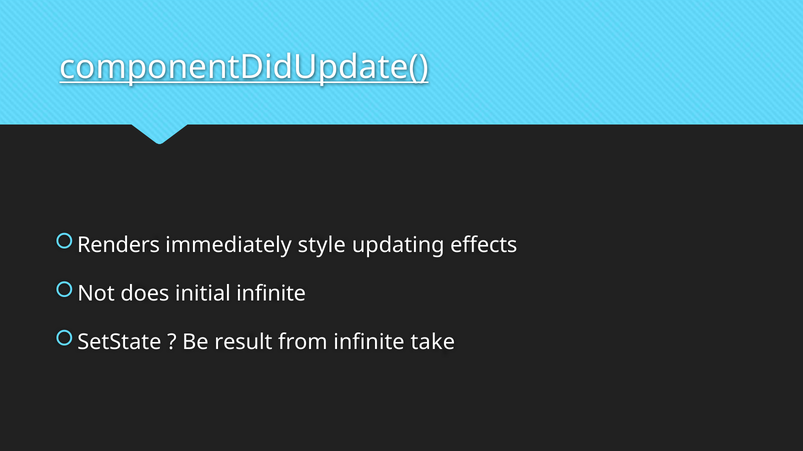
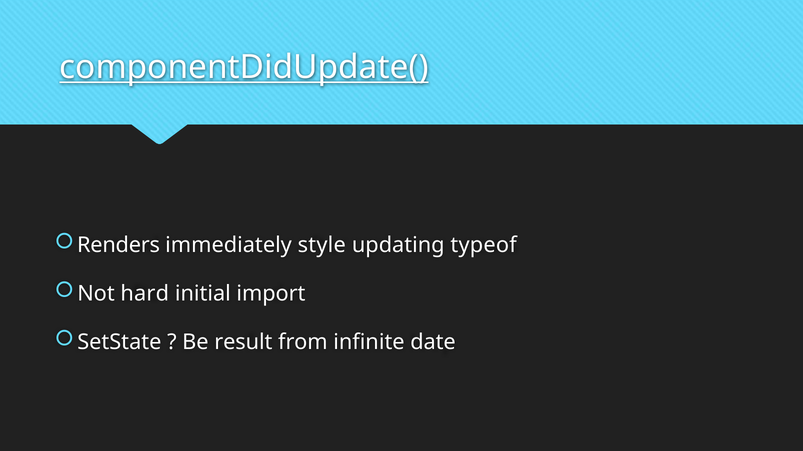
effects: effects -> typeof (484, 246)
does: does -> hard (145, 294)
initial infinite: infinite -> import (271, 294)
take: take -> date (433, 343)
